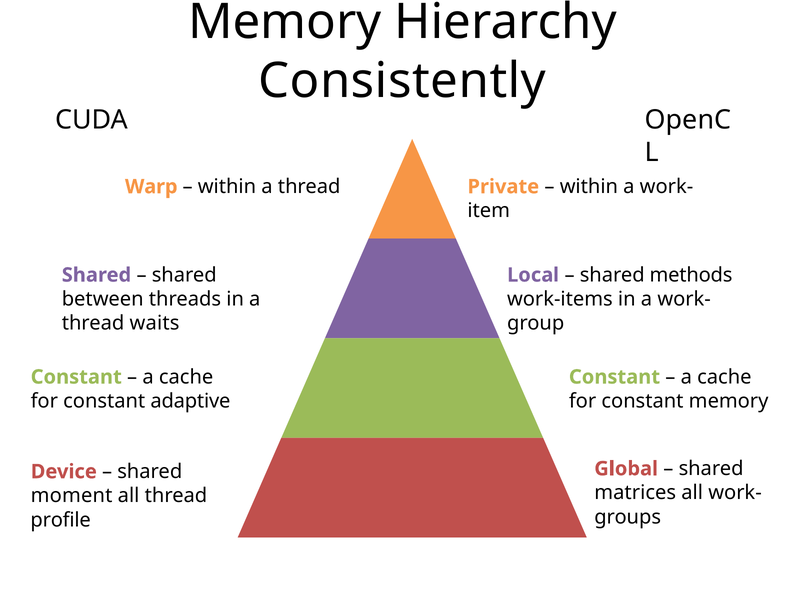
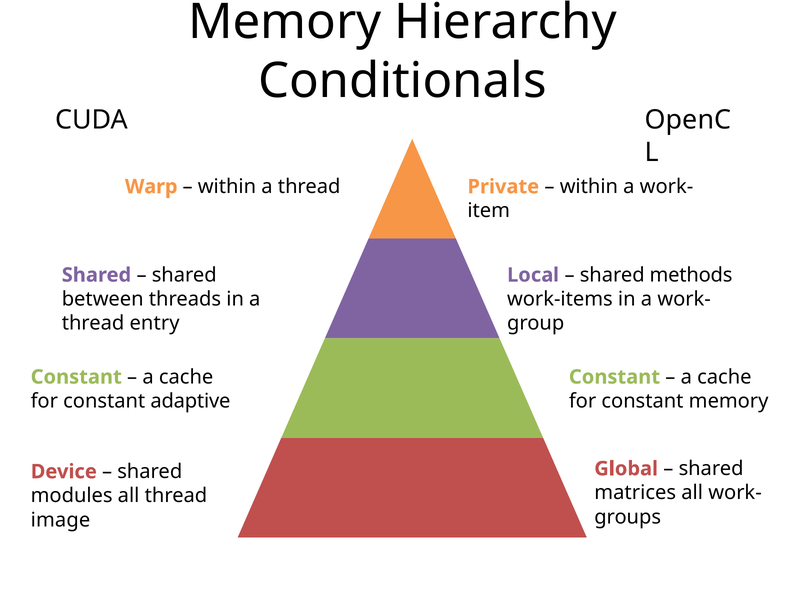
Consistently: Consistently -> Conditionals (402, 81)
waits: waits -> entry (155, 323)
moment: moment -> modules (72, 496)
profile: profile -> image (60, 520)
